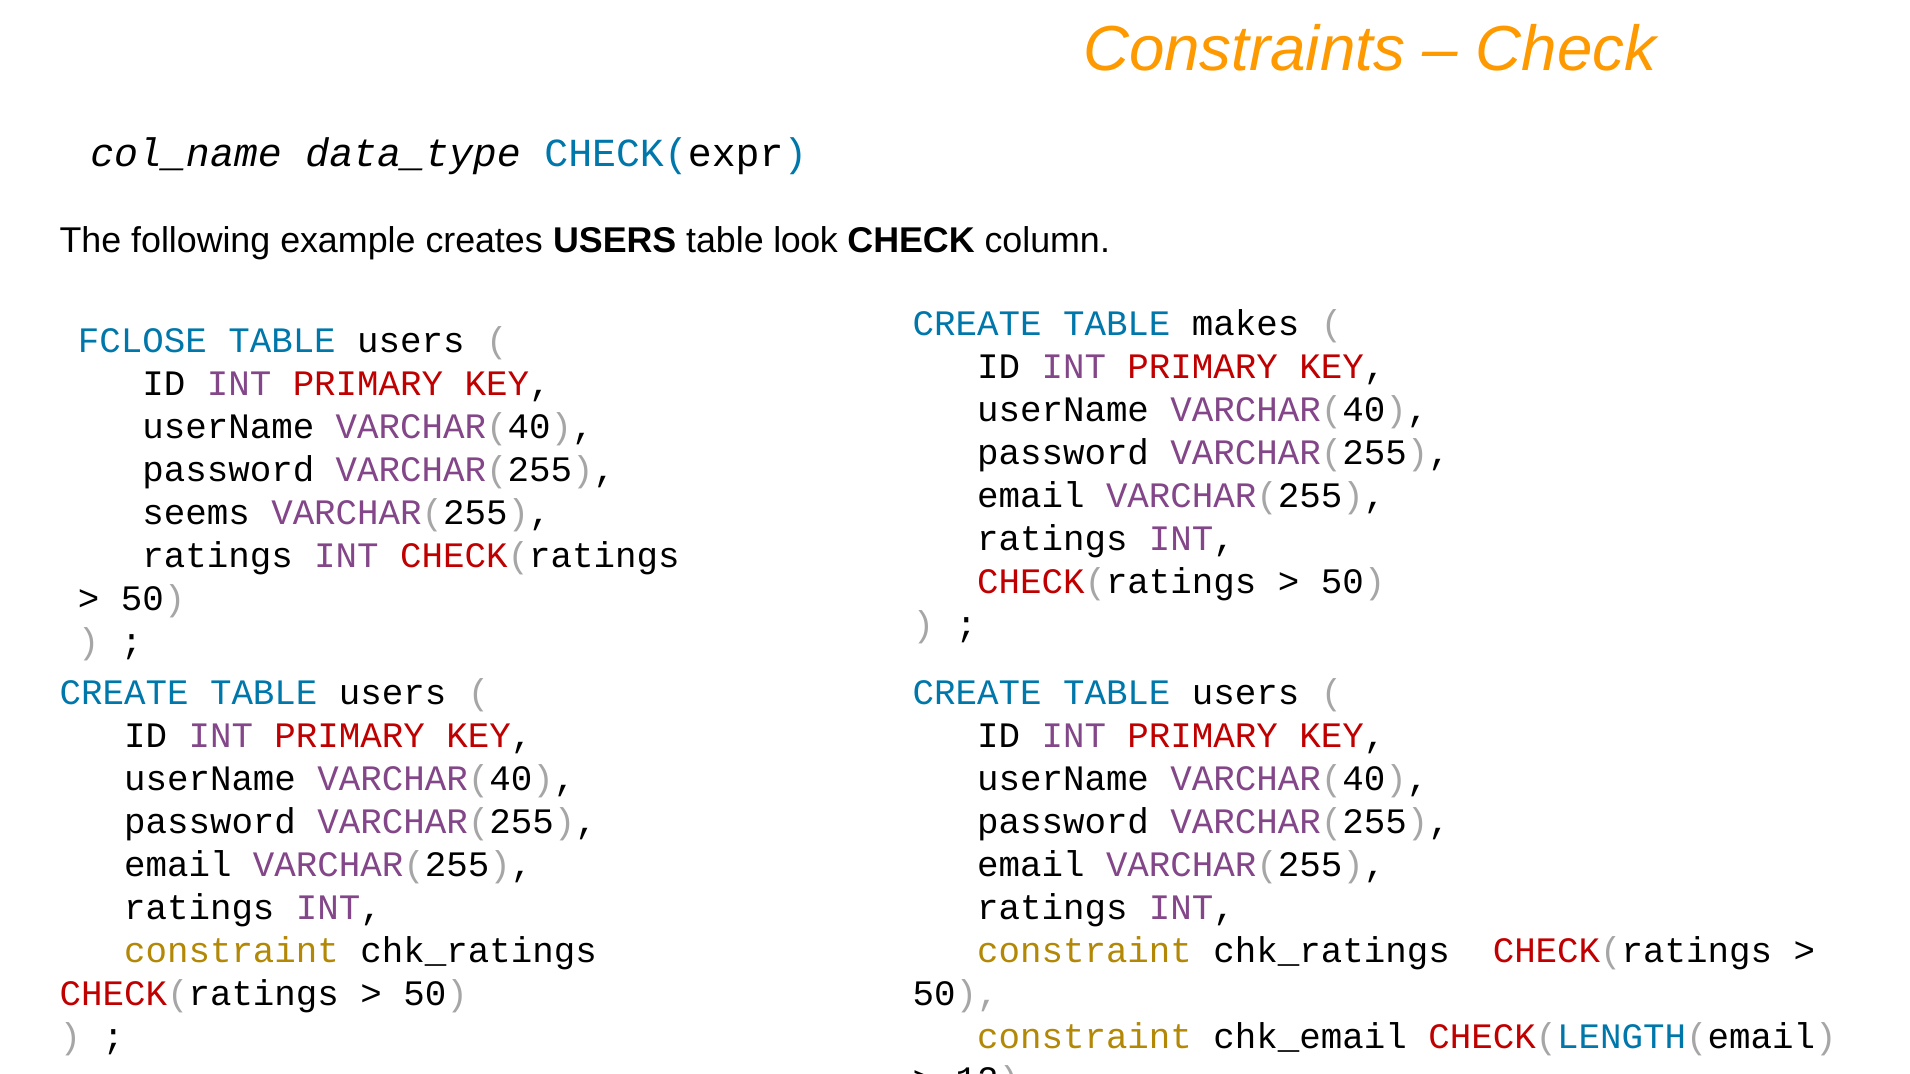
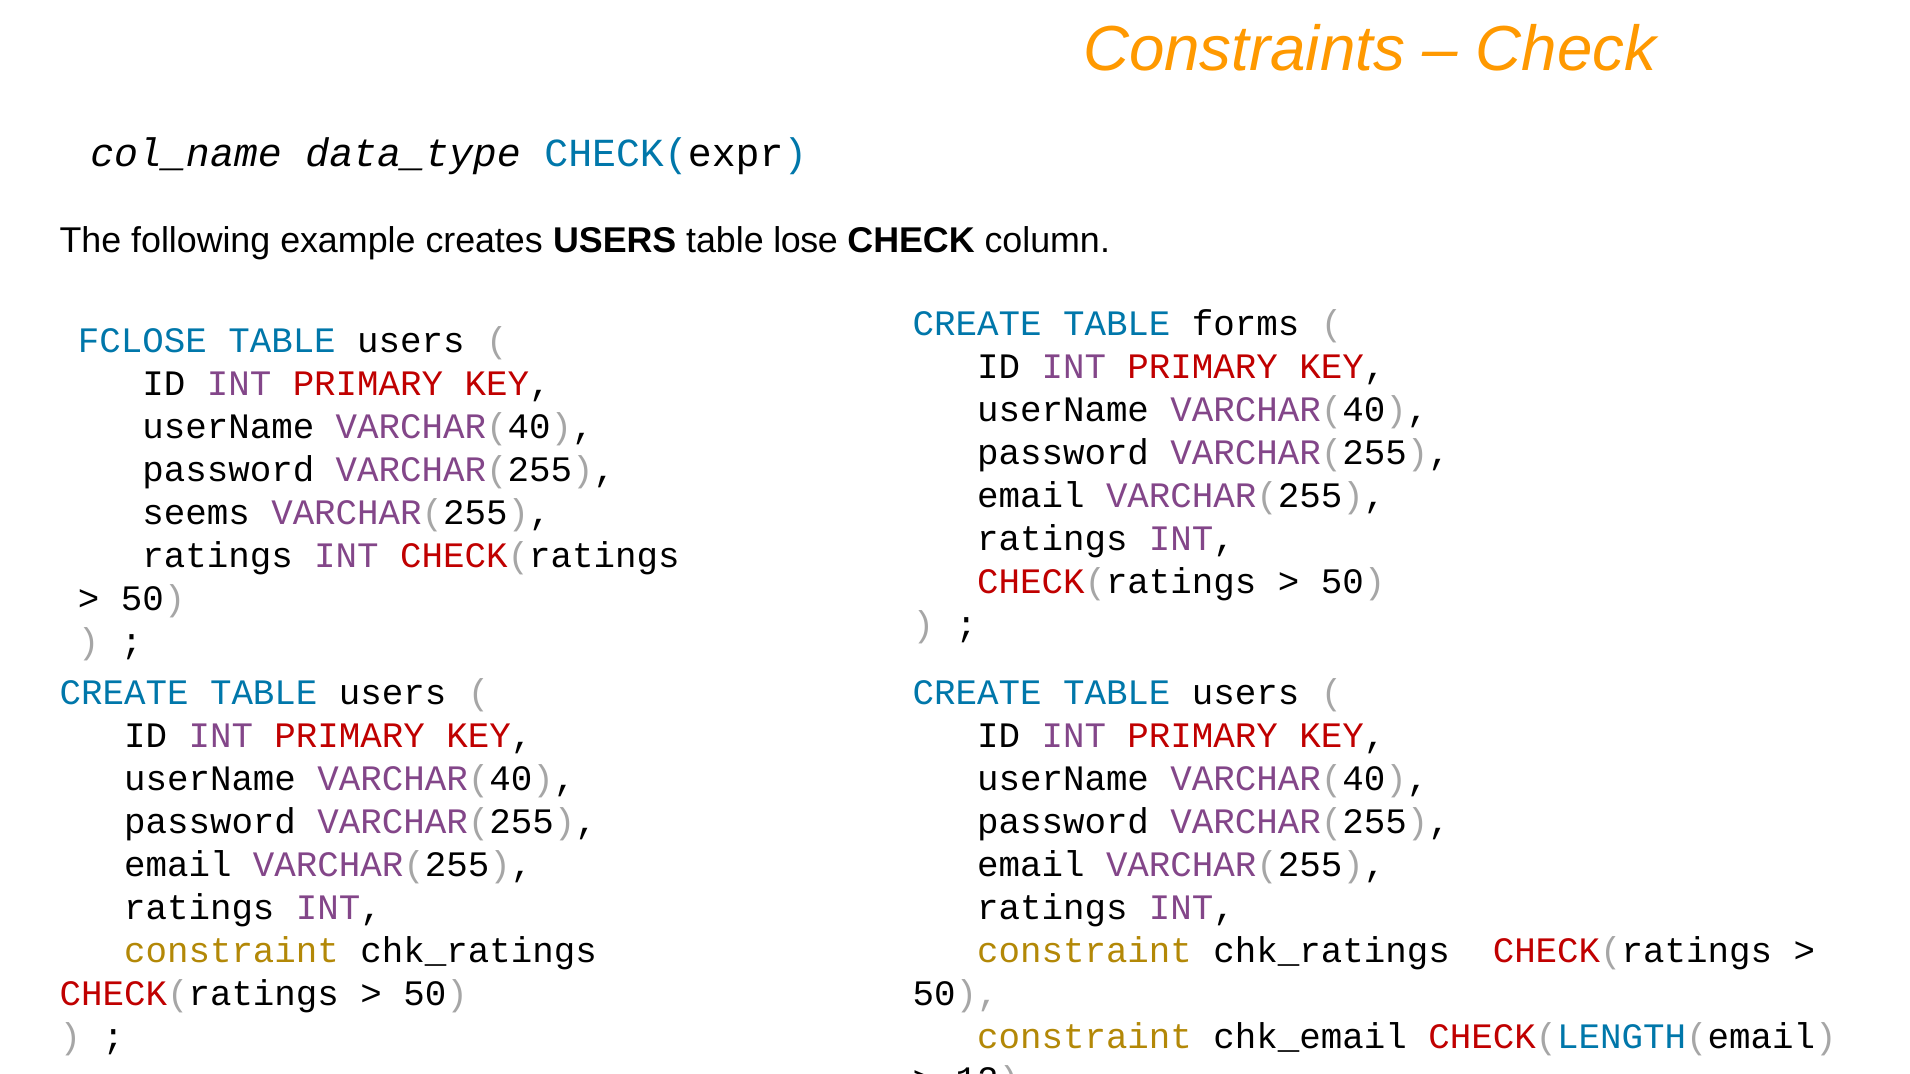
look: look -> lose (806, 241)
makes: makes -> forms (1246, 324)
